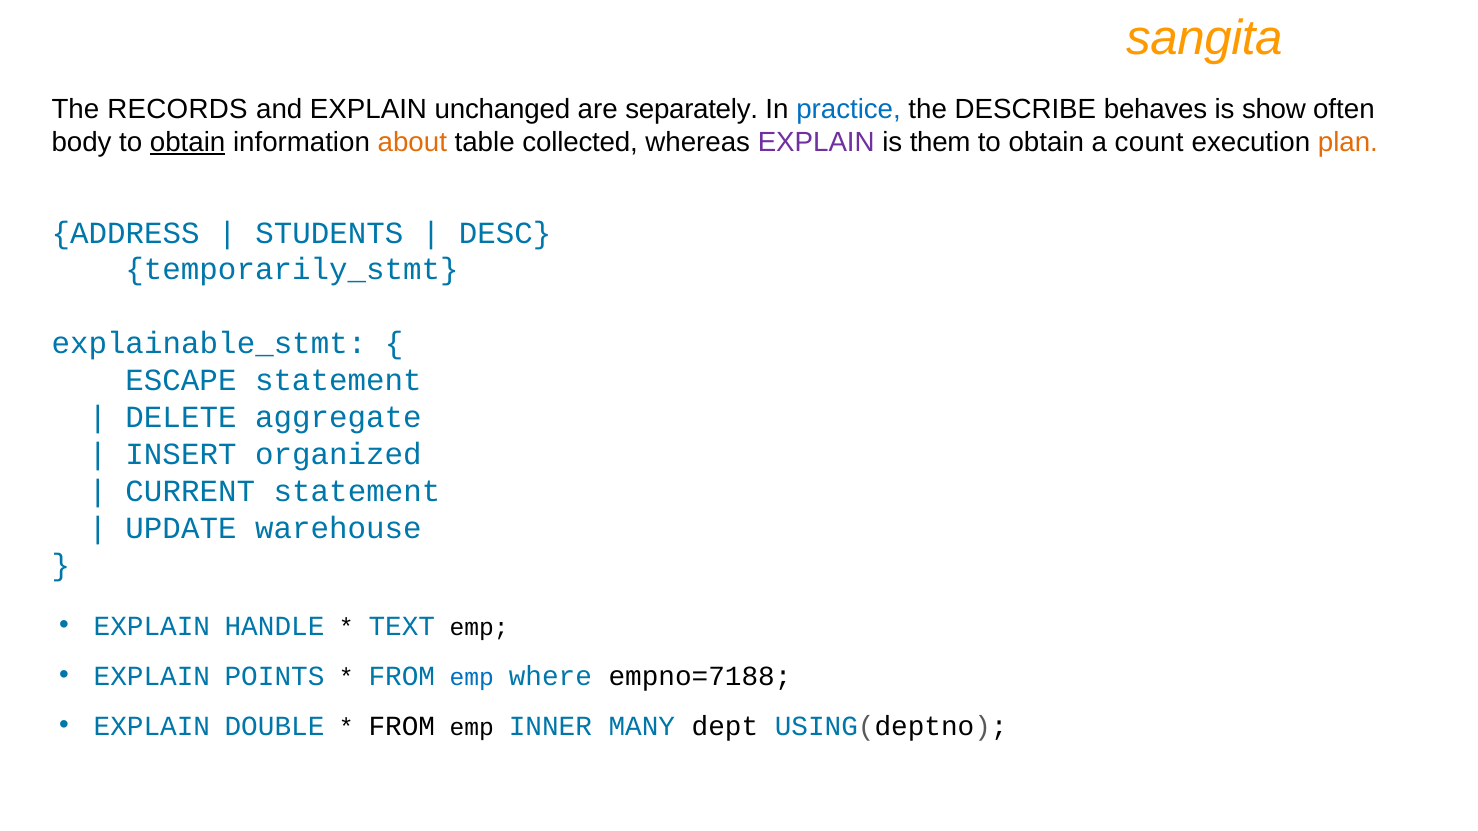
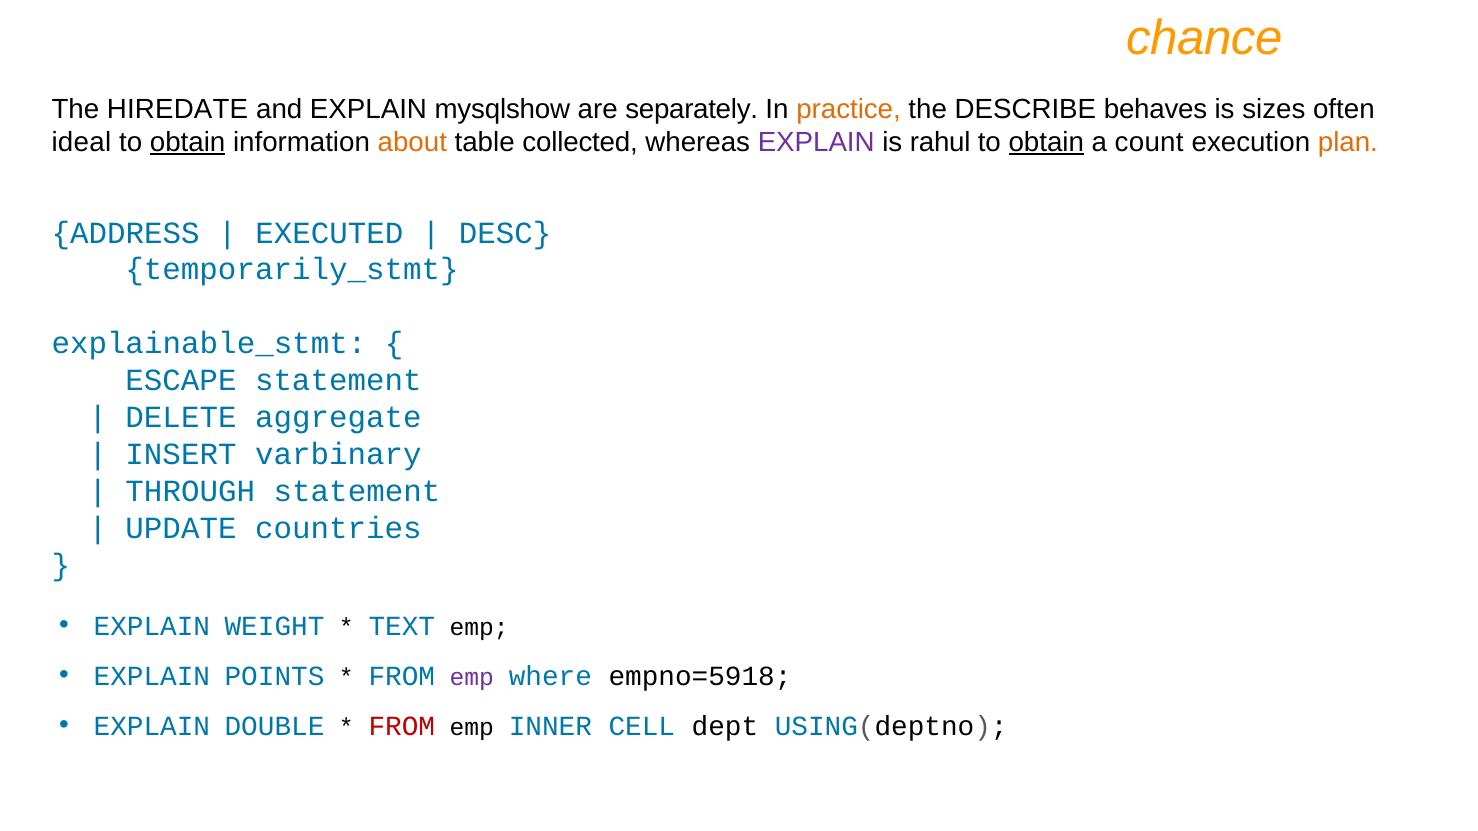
sangita: sangita -> chance (1204, 38)
RECORDS: RECORDS -> HIREDATE (178, 109)
unchanged: unchanged -> mysqlshow (502, 109)
practice colour: blue -> orange (849, 109)
show: show -> sizes (1274, 109)
body: body -> ideal (81, 142)
them: them -> rahul (940, 142)
obtain underline: none -> present (1046, 142)
STUDENTS: STUDENTS -> EXECUTED (329, 233)
organized: organized -> varbinary (338, 455)
CURRENT: CURRENT -> THROUGH (190, 492)
warehouse: warehouse -> countries (338, 529)
HANDLE: HANDLE -> WEIGHT (275, 627)
emp colour: blue -> purple (472, 677)
empno=7188: empno=7188 -> empno=5918 (700, 676)
FROM colour: black -> red (402, 726)
MANY: MANY -> CELL (642, 726)
